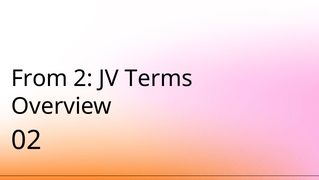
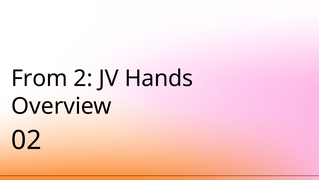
Terms: Terms -> Hands (159, 78)
